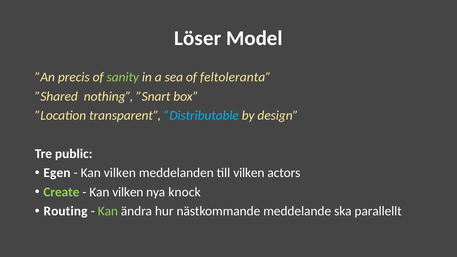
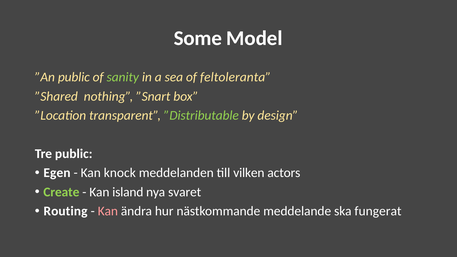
Löser: Löser -> Some (198, 38)
”An precis: precis -> public (74, 77)
”Distributable colour: light blue -> light green (201, 116)
vilken: vilken -> knock (120, 173)
vilken: vilken -> island (128, 192)
knock: knock -> svaret (185, 192)
Kan colour: light green -> pink (108, 211)
parallellt: parallellt -> fungerat (378, 211)
